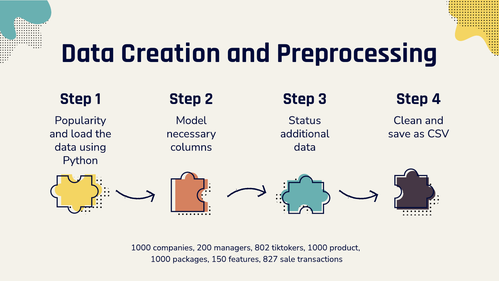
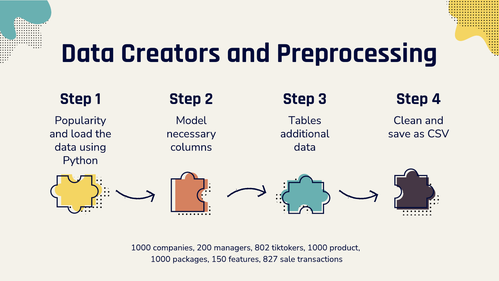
Creation: Creation -> Creators (171, 53)
Status: Status -> Tables (305, 120)
